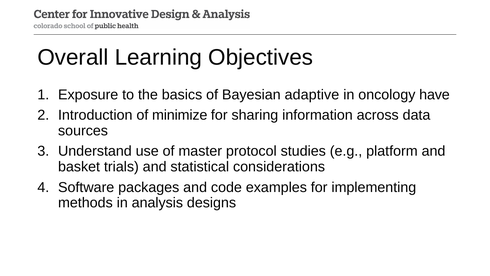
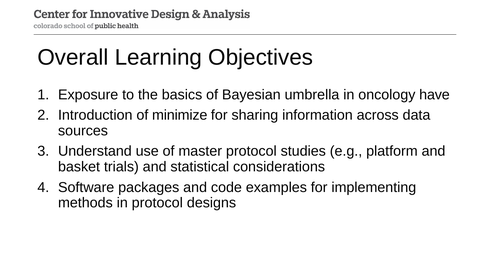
adaptive: adaptive -> umbrella (312, 95)
in analysis: analysis -> protocol (157, 202)
